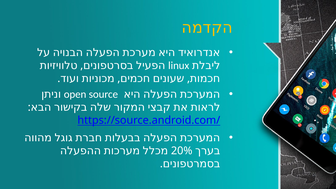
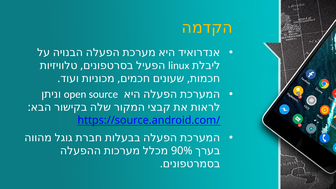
20%: 20% -> 90% (182, 151)
